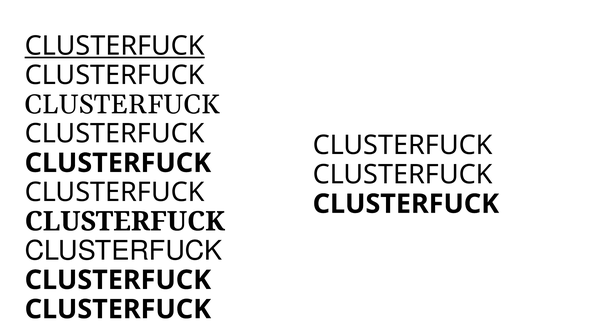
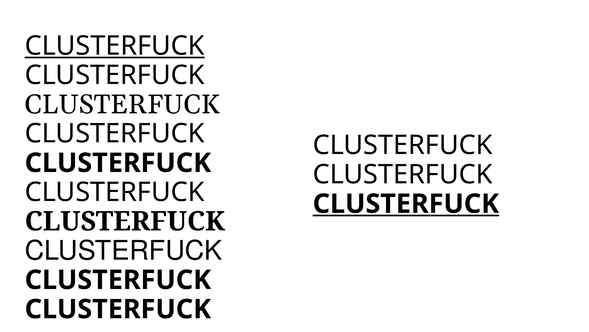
CLUSTERFUCK underline: none -> present (406, 203)
